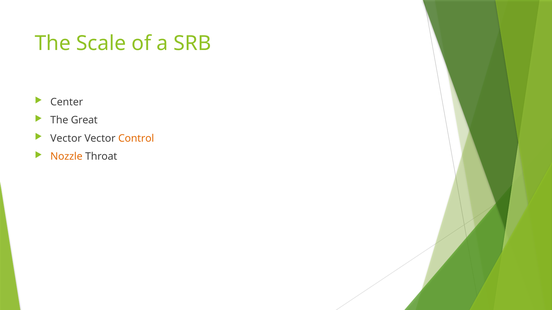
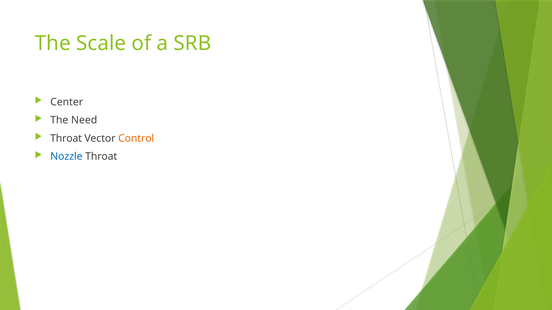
Great: Great -> Need (84, 120)
Vector: Vector -> Throat (66, 139)
Nozzle colour: orange -> blue (66, 157)
